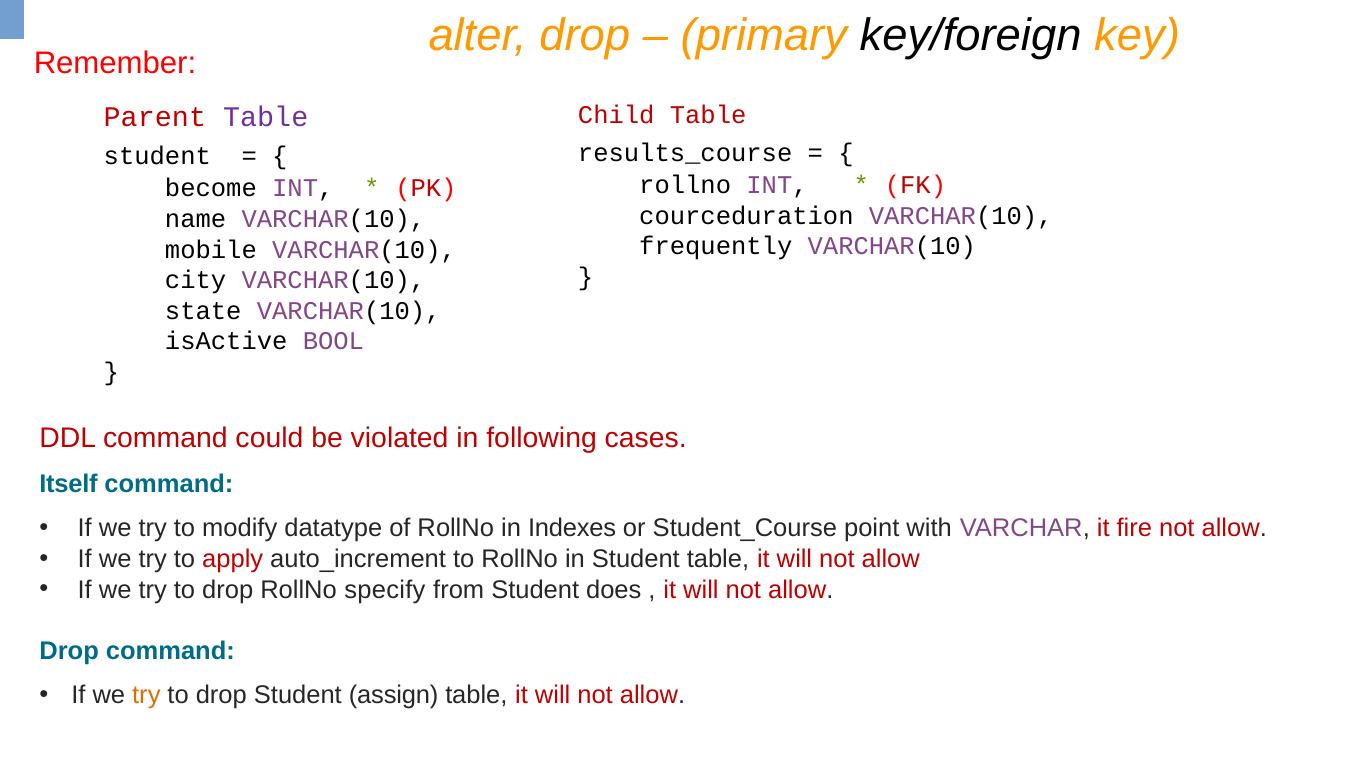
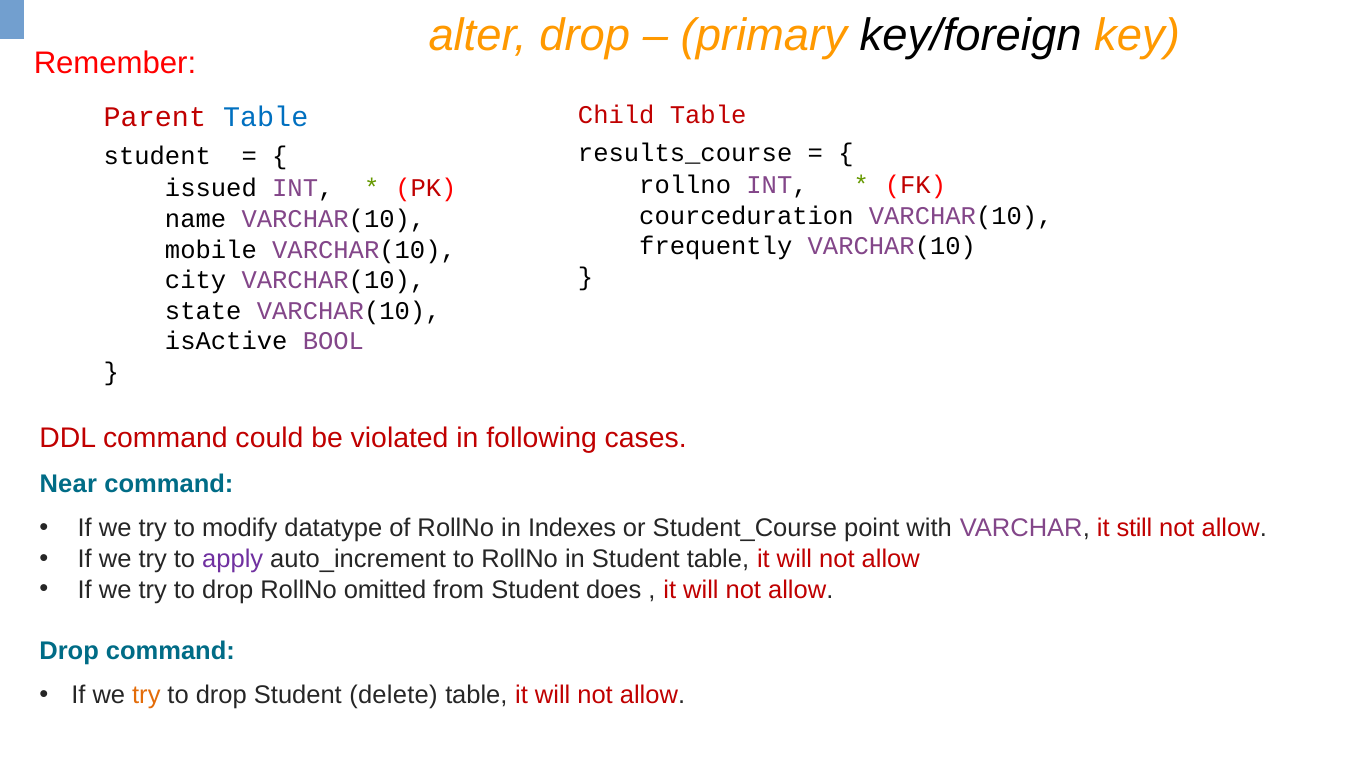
Table colour: purple -> blue (266, 117)
become: become -> issued (211, 188)
Itself: Itself -> Near (68, 485)
fire: fire -> still (1134, 529)
apply colour: red -> purple (233, 559)
specify: specify -> omitted (385, 590)
assign: assign -> delete (393, 696)
